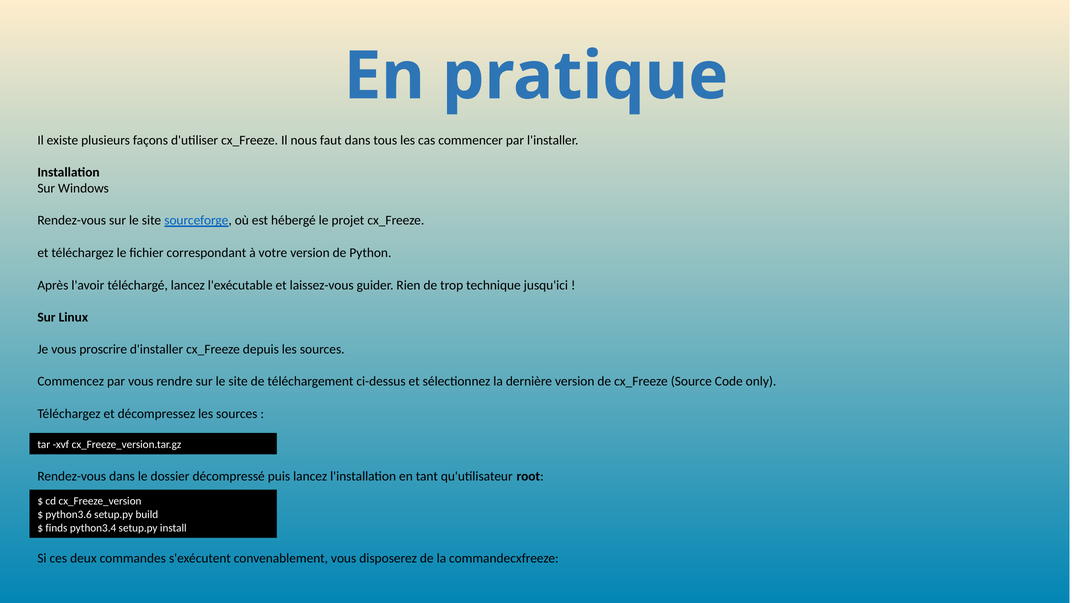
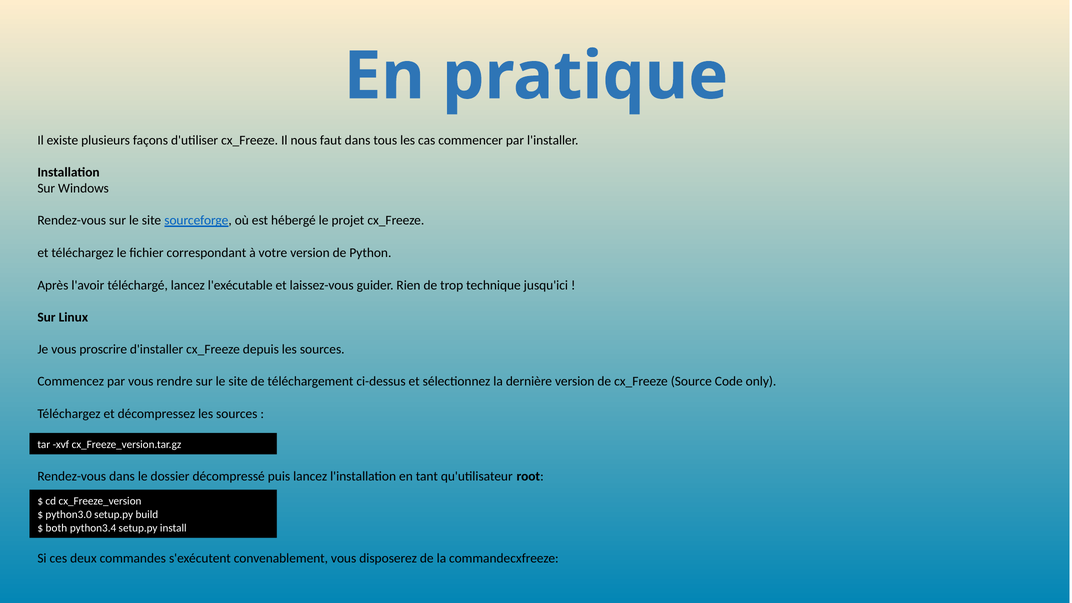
python3.6: python3.6 -> python3.0 (69, 515)
finds: finds -> both (56, 528)
